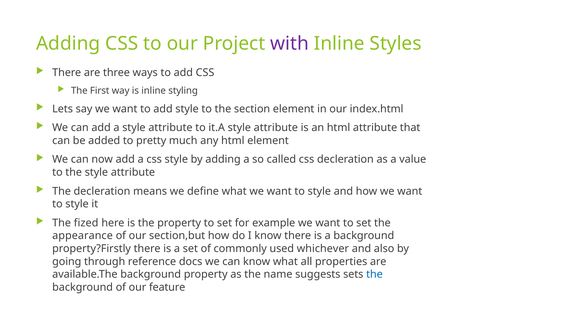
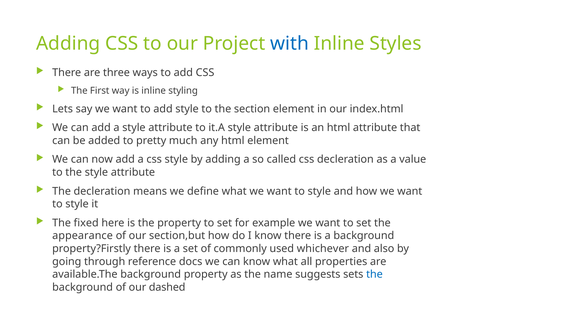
with colour: purple -> blue (290, 44)
fized: fized -> fixed (86, 223)
feature: feature -> dashed (167, 288)
